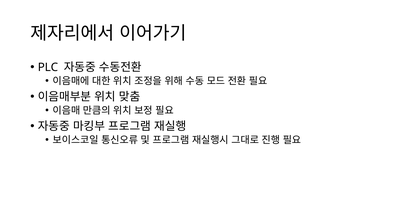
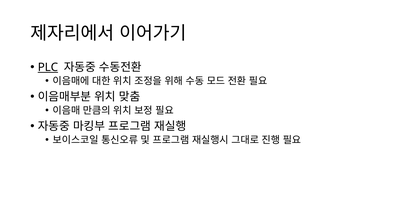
PLC underline: none -> present (48, 67)
